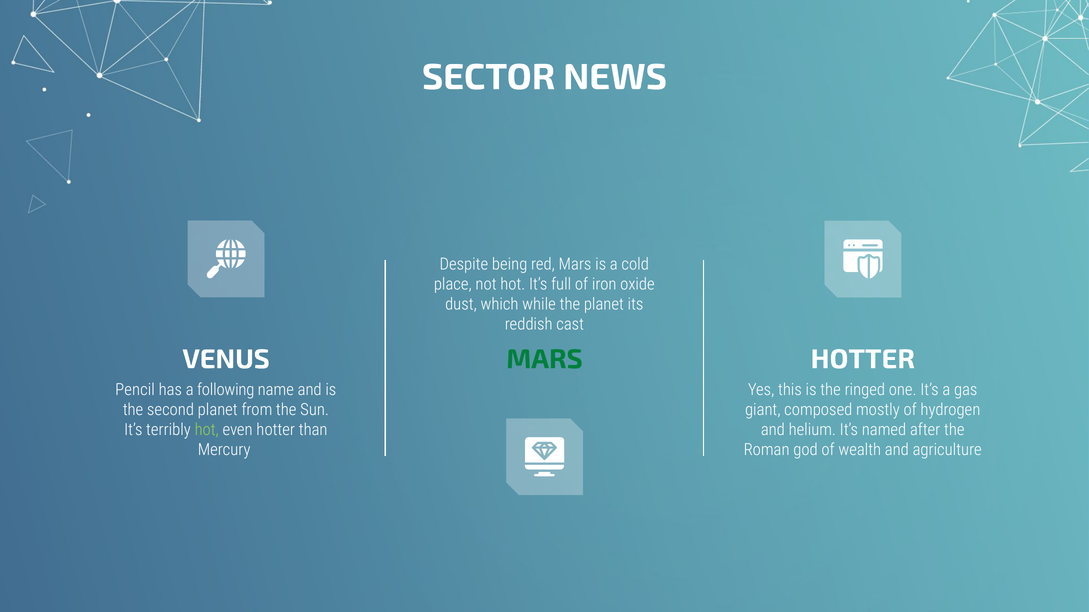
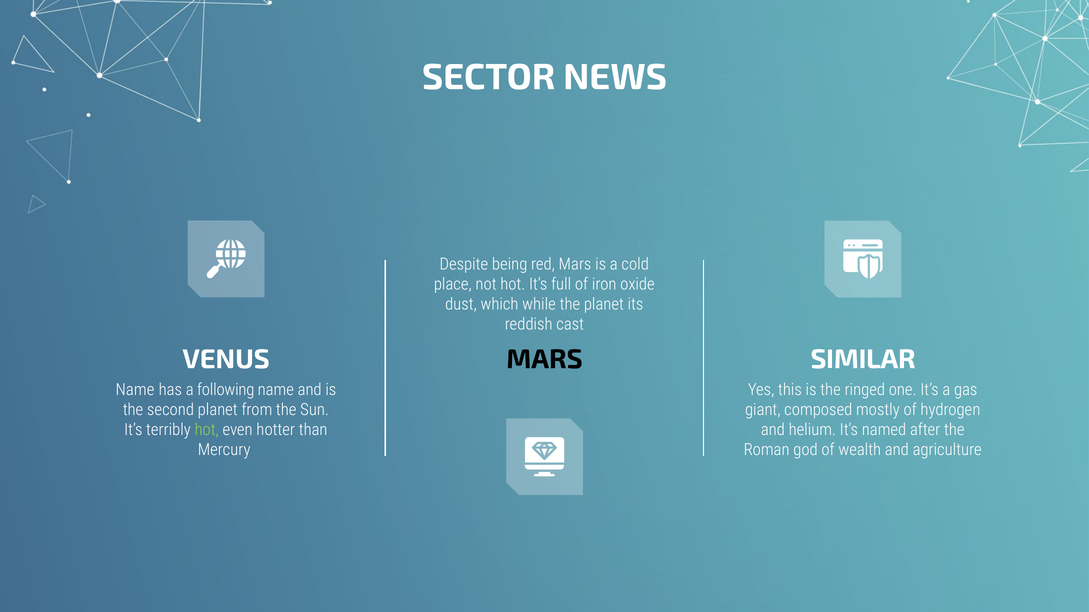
MARS colour: green -> black (544, 360)
HOTTER: HOTTER -> SIMILAR (863, 360)
Pencil: Pencil -> Name (135, 390)
